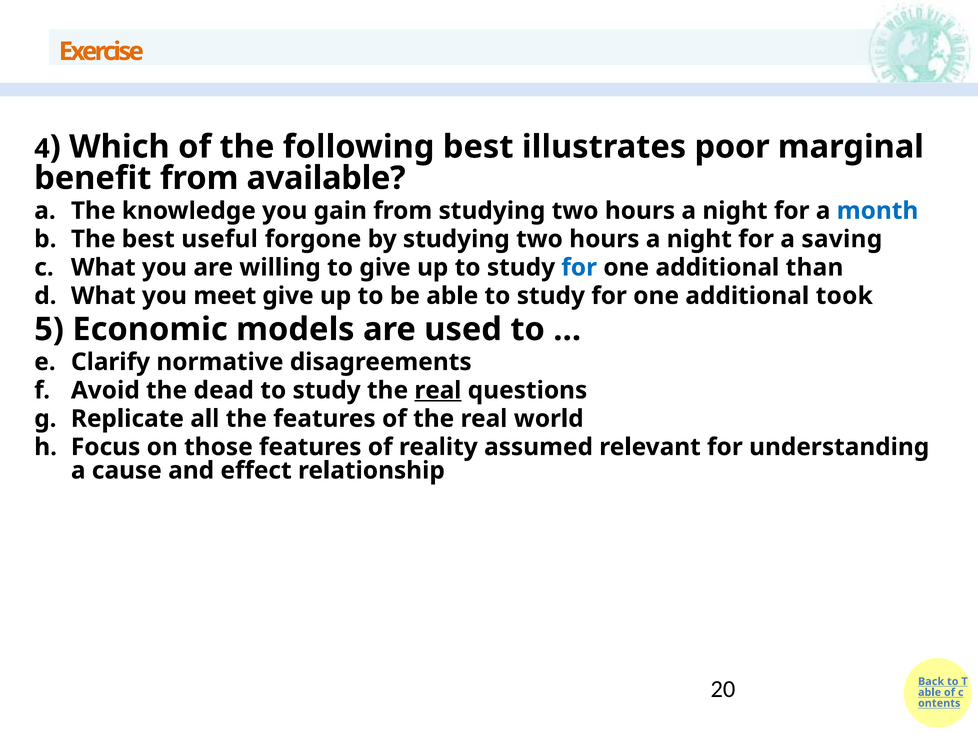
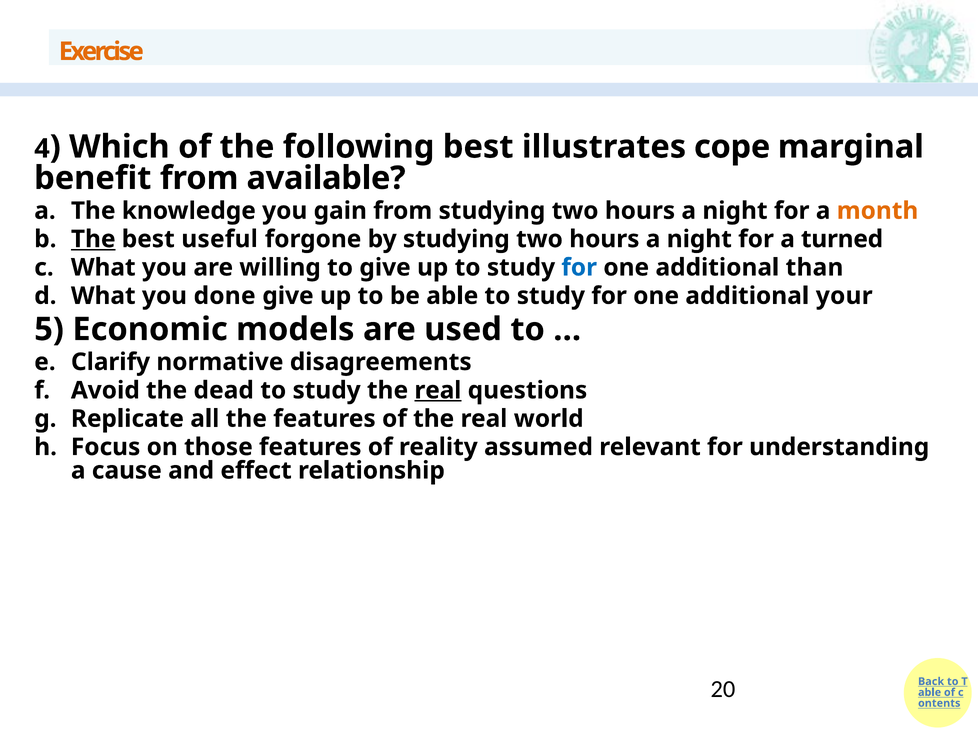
poor: poor -> cope (732, 147)
month colour: blue -> orange (878, 211)
The underline: none -> present (93, 239)
saving: saving -> turned (842, 239)
meet: meet -> done (225, 296)
took: took -> your (844, 296)
